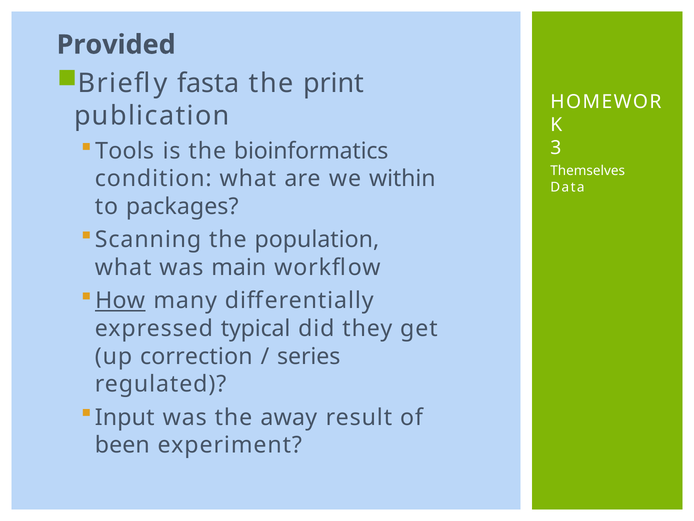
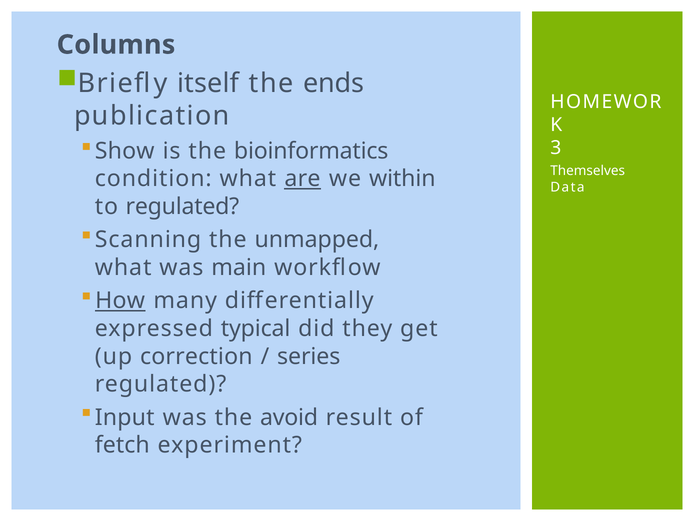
Provided: Provided -> Columns (116, 45)
fasta: fasta -> itself (208, 83)
print: print -> ends (334, 83)
Tools: Tools -> Show (125, 151)
are underline: none -> present (302, 179)
to packages: packages -> regulated (182, 206)
population: population -> unmapped (317, 240)
away: away -> avoid (289, 417)
been: been -> fetch (122, 445)
